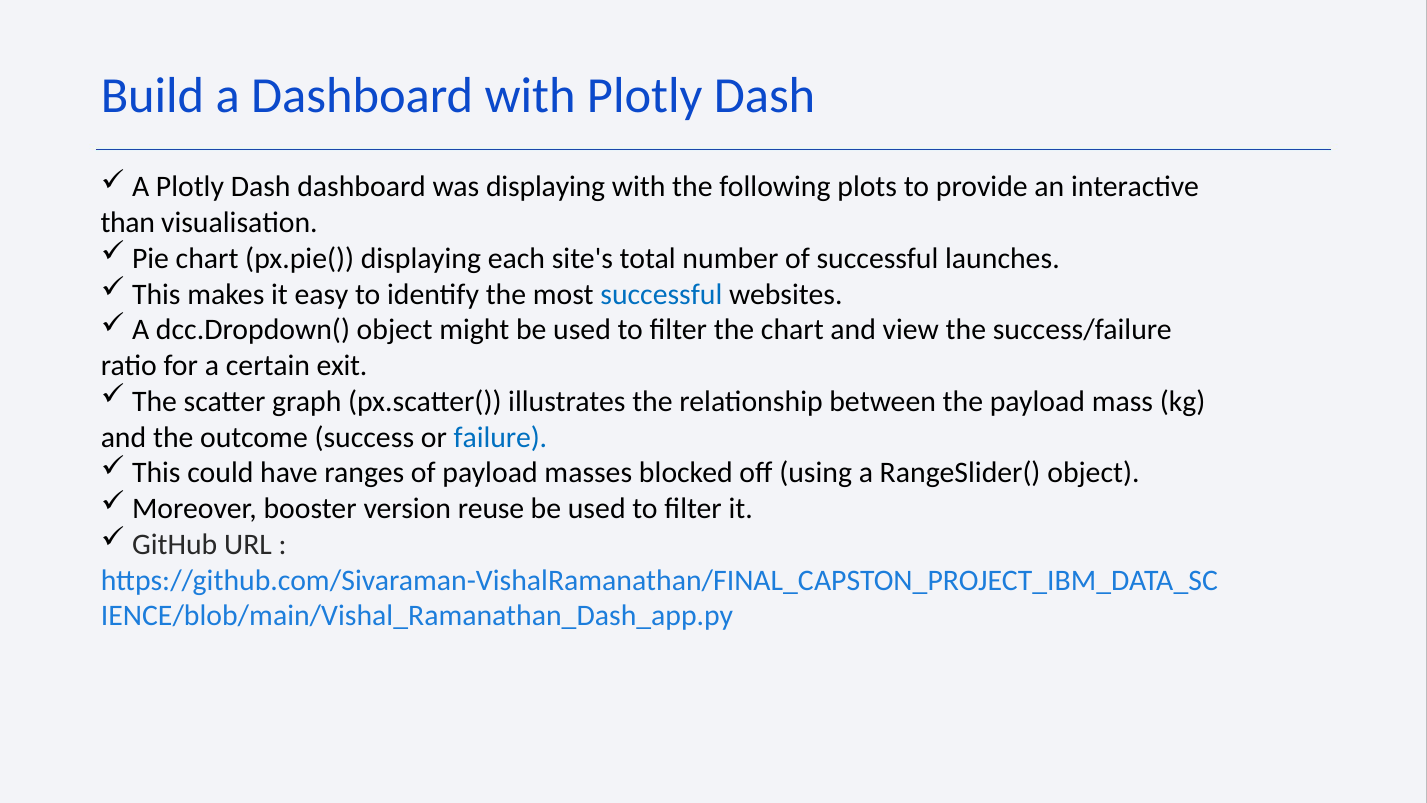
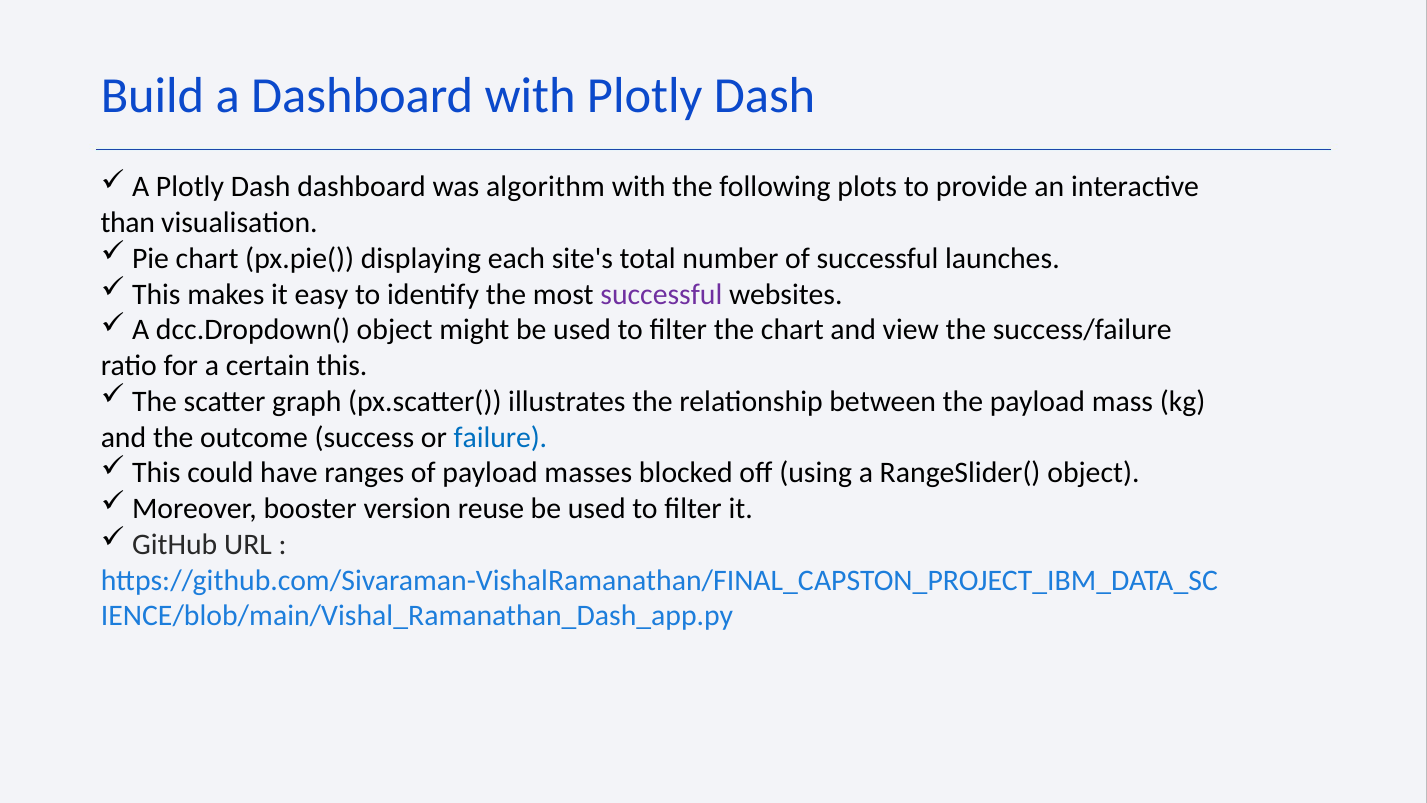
was displaying: displaying -> algorithm (545, 187)
successful colour: blue -> purple (661, 294)
certain exit: exit -> this (342, 366)
